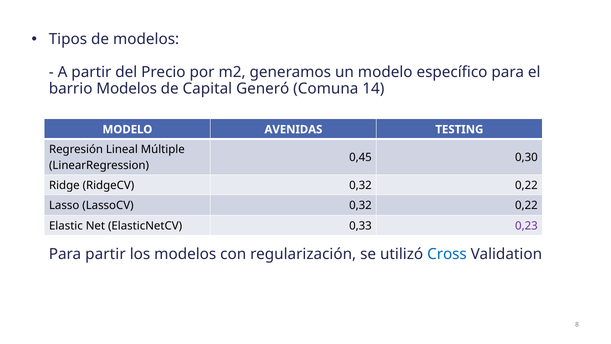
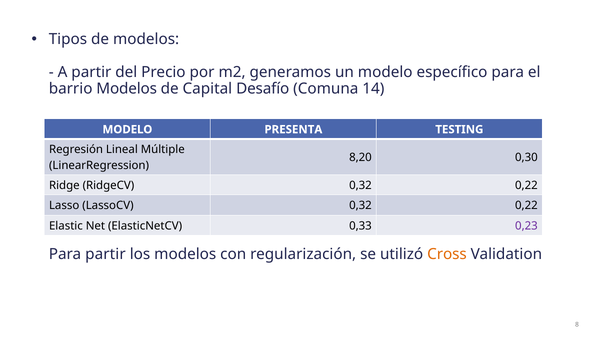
Generó: Generó -> Desafío (263, 89)
AVENIDAS: AVENIDAS -> PRESENTA (293, 129)
0,45: 0,45 -> 8,20 (360, 157)
Cross colour: blue -> orange (447, 254)
